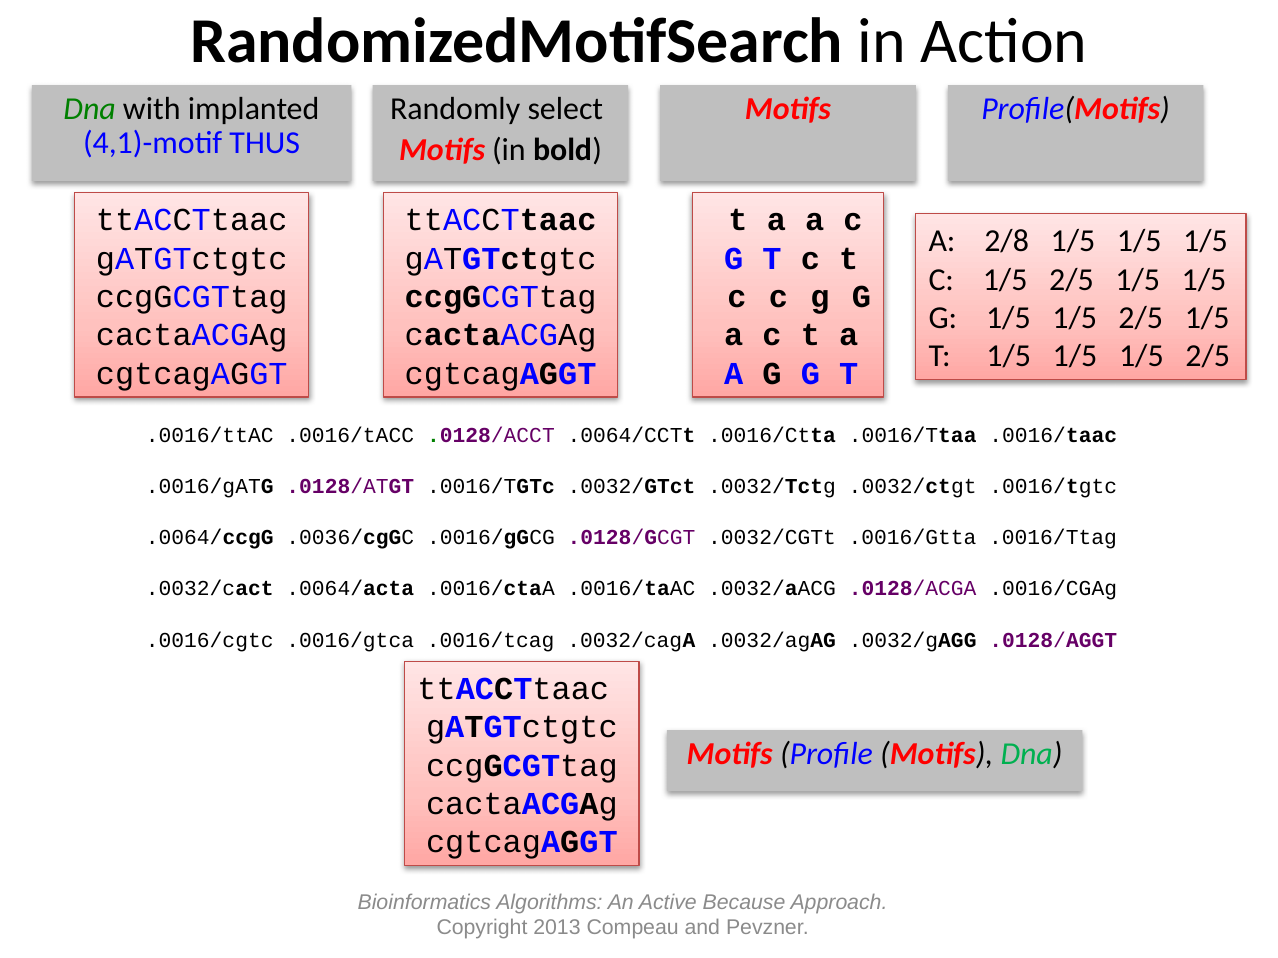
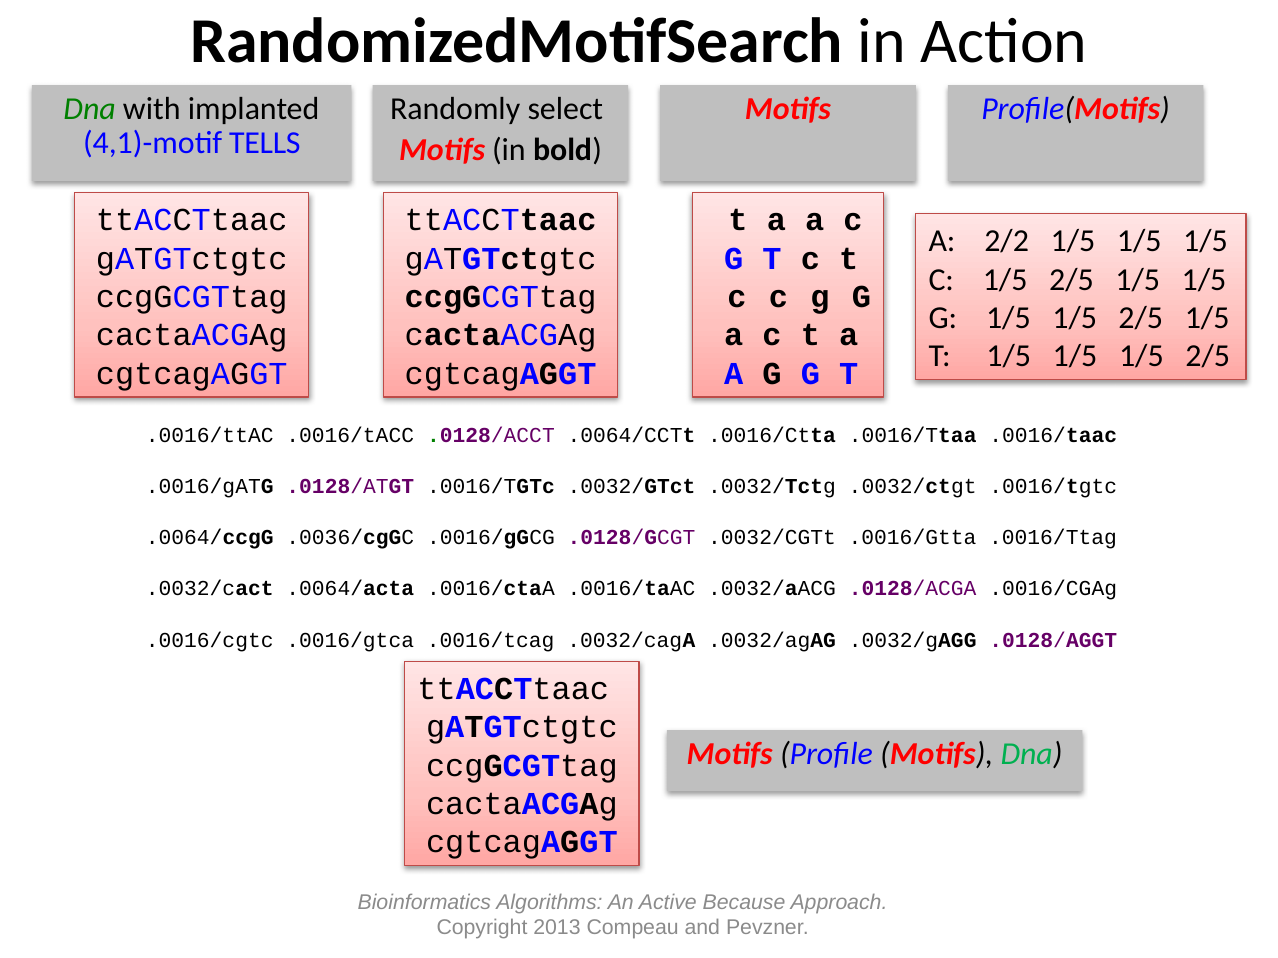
THUS: THUS -> TELLS (265, 143)
2/8: 2/8 -> 2/2 (1007, 242)
